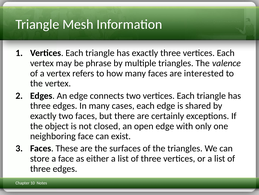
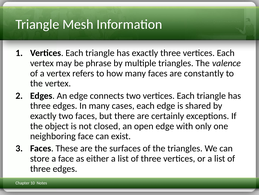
interested: interested -> constantly (204, 73)
